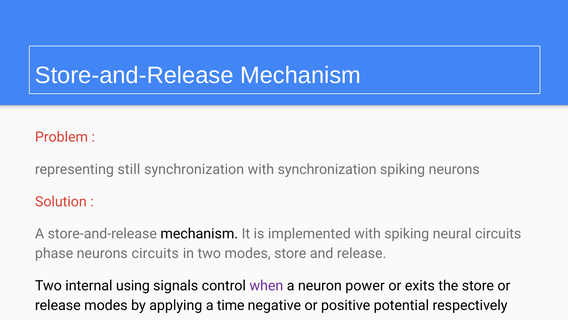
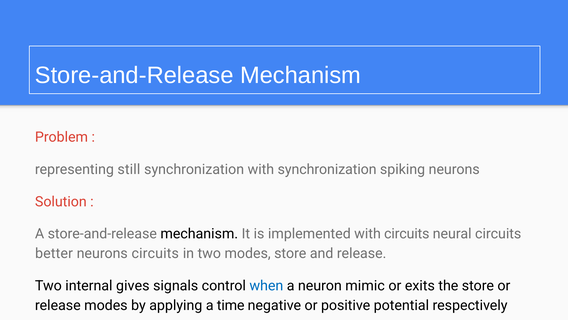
with spiking: spiking -> circuits (407, 234)
phase: phase -> better (54, 253)
using: using -> gives (133, 285)
when colour: purple -> blue (266, 285)
power: power -> mimic (365, 285)
